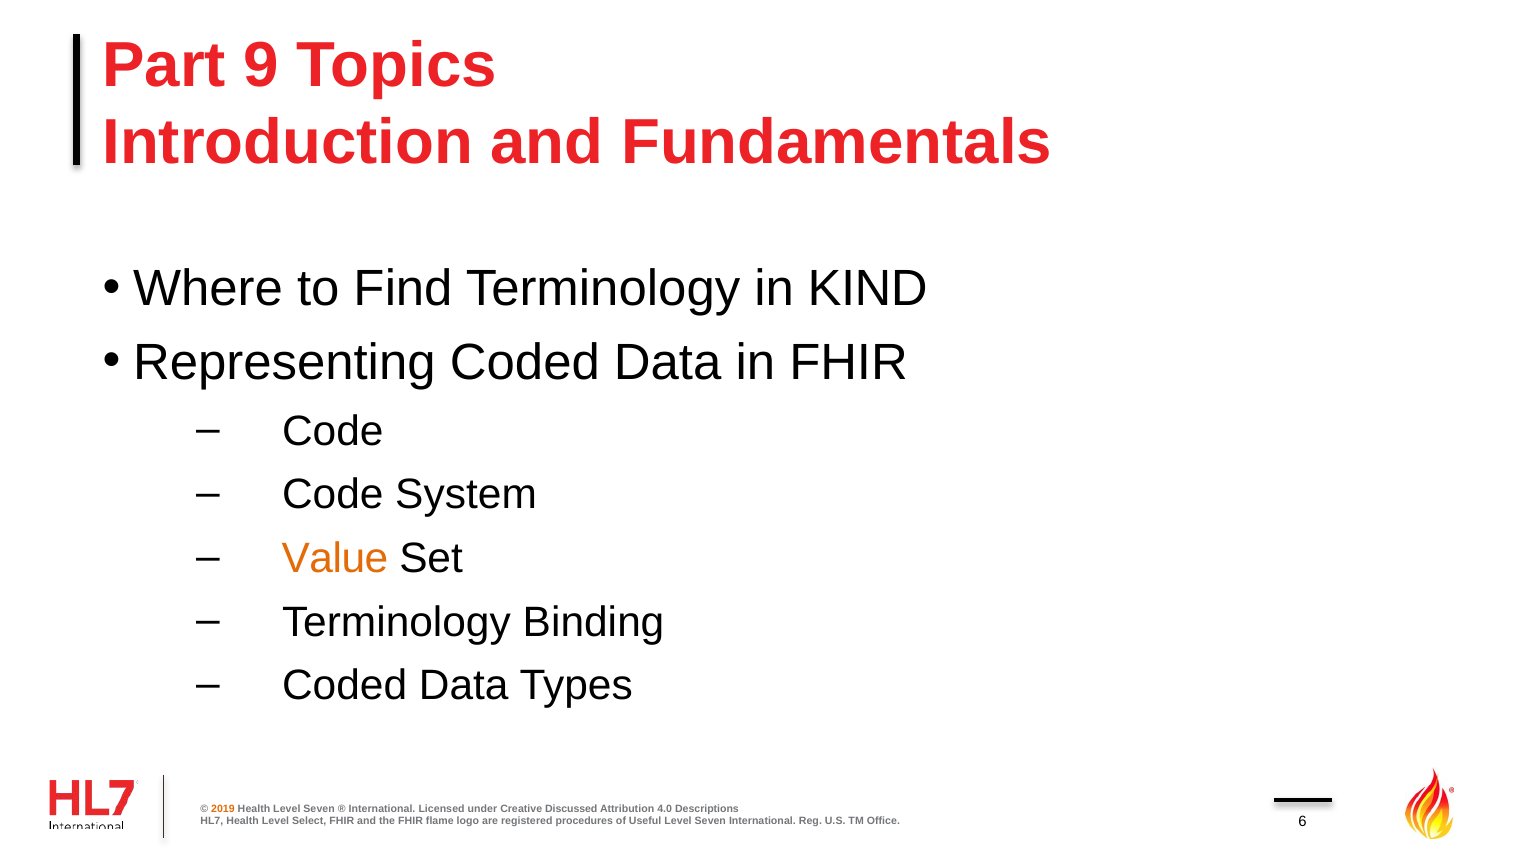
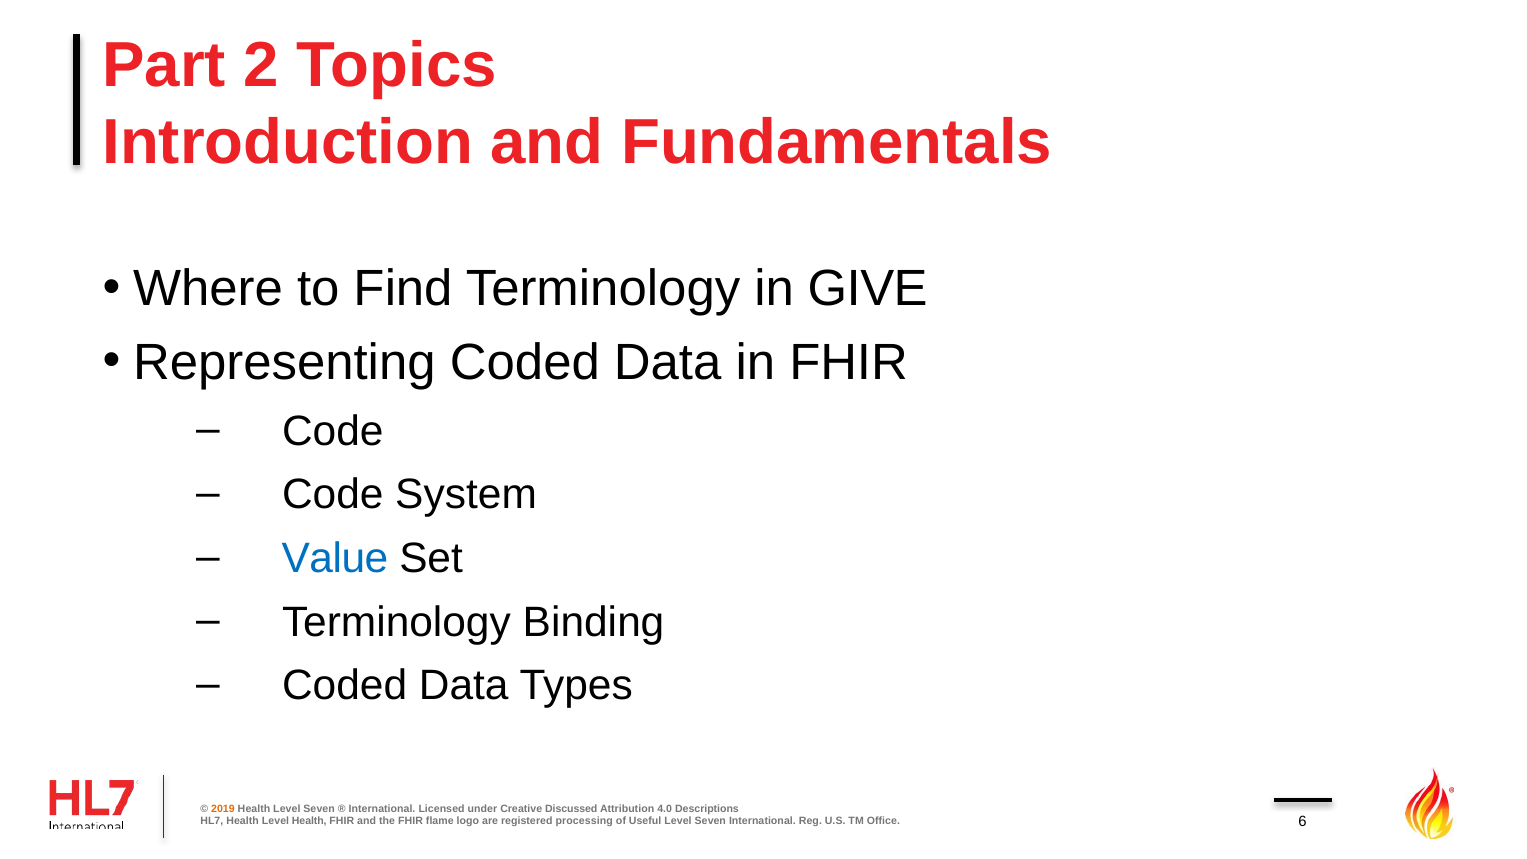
9: 9 -> 2 (261, 66)
KIND: KIND -> GIVE (868, 289)
Value colour: orange -> blue (335, 558)
Level Select: Select -> Health (309, 821)
procedures: procedures -> processing (584, 821)
